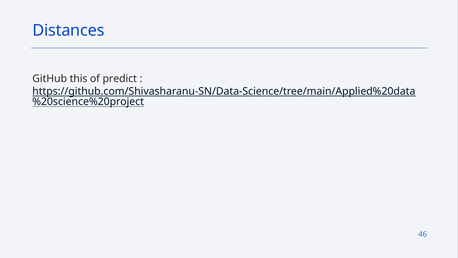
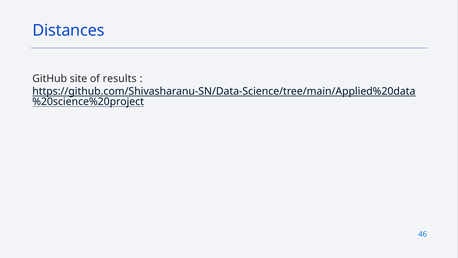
this: this -> site (78, 79)
predict: predict -> results (120, 79)
